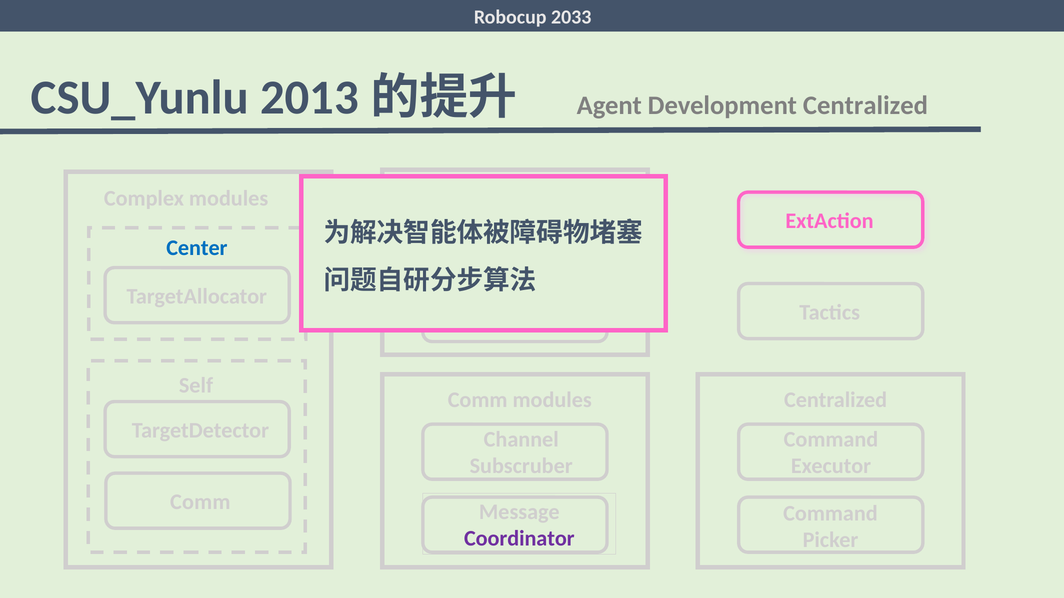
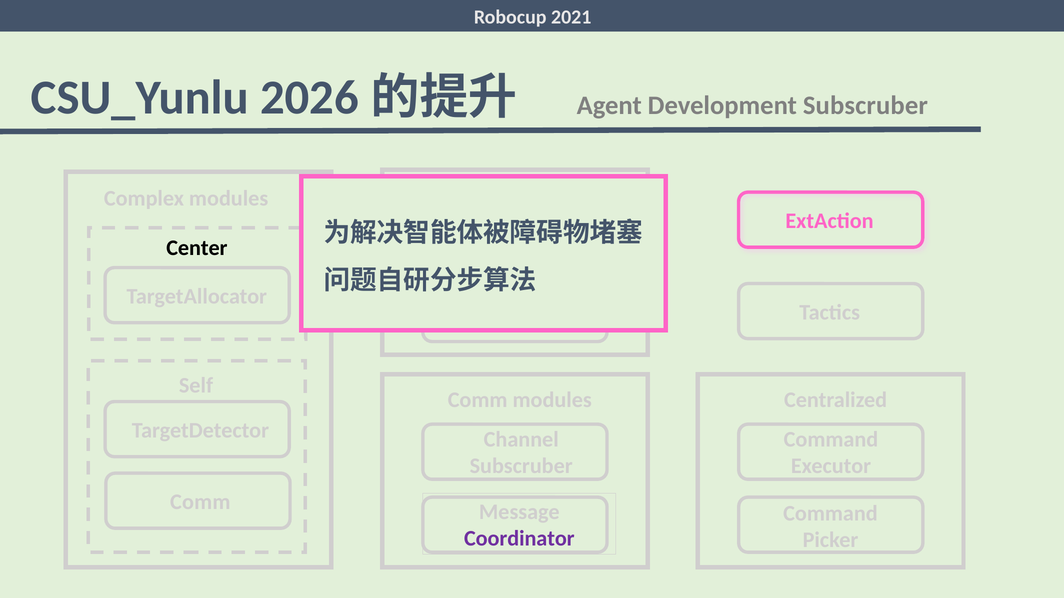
2033: 2033 -> 2021 (571, 17)
2013: 2013 -> 2026 (309, 98)
Development Centralized: Centralized -> Subscruber (865, 106)
Center colour: blue -> black (197, 248)
